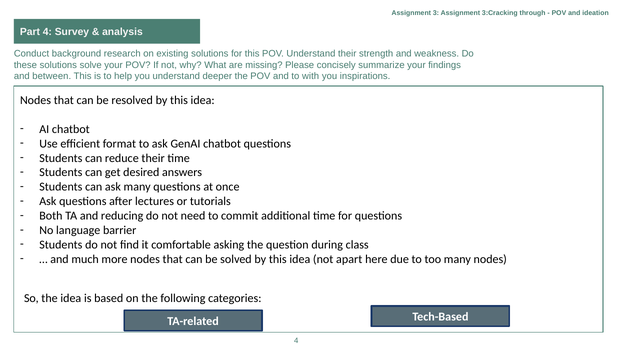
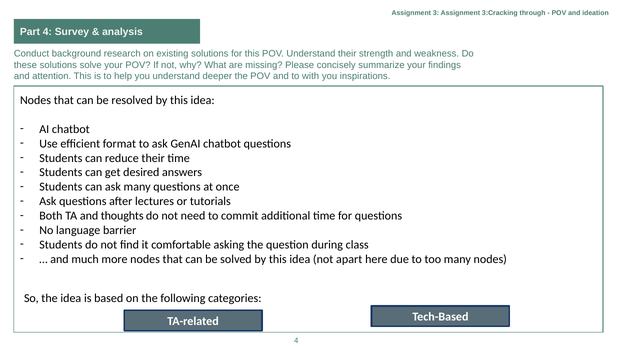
between: between -> attention (52, 76)
reducing: reducing -> thoughts (122, 216)
